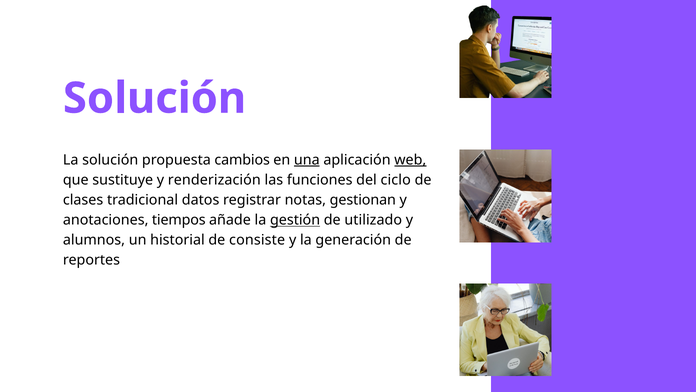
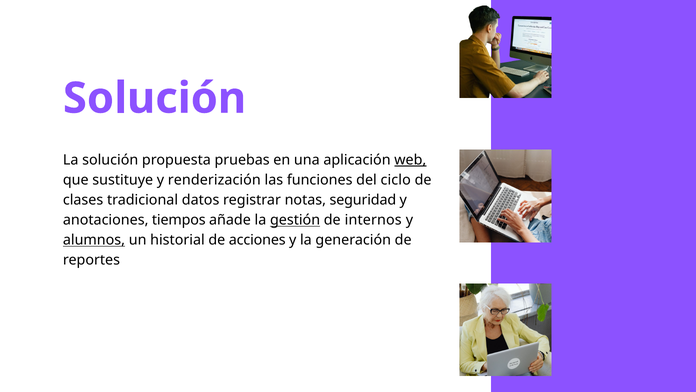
cambios: cambios -> pruebas (242, 160)
una underline: present -> none (307, 160)
gestionan: gestionan -> seguridad (363, 200)
utilizado: utilizado -> internos (373, 220)
alumnos underline: none -> present (94, 240)
consiste: consiste -> acciones (257, 240)
